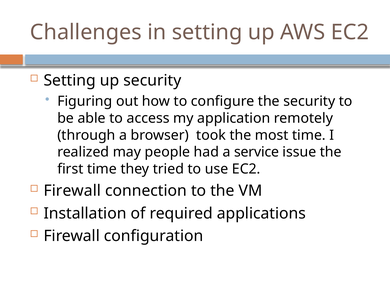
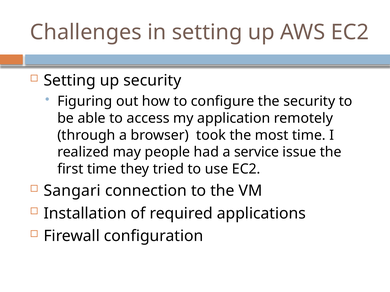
Firewall: Firewall -> Sangari (72, 191)
